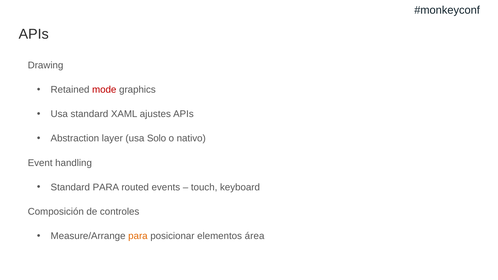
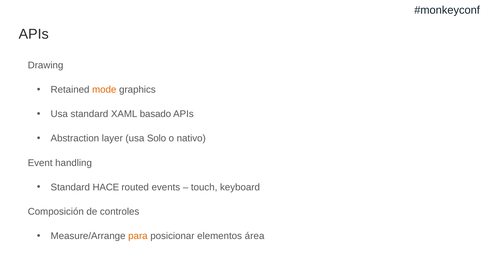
mode colour: red -> orange (104, 90)
ajustes: ajustes -> basado (155, 114)
Standard PARA: PARA -> HACE (106, 187)
